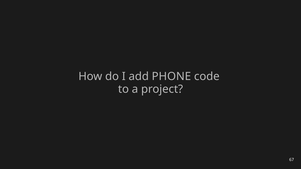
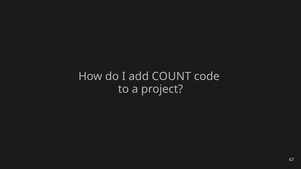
PHONE: PHONE -> COUNT (171, 76)
